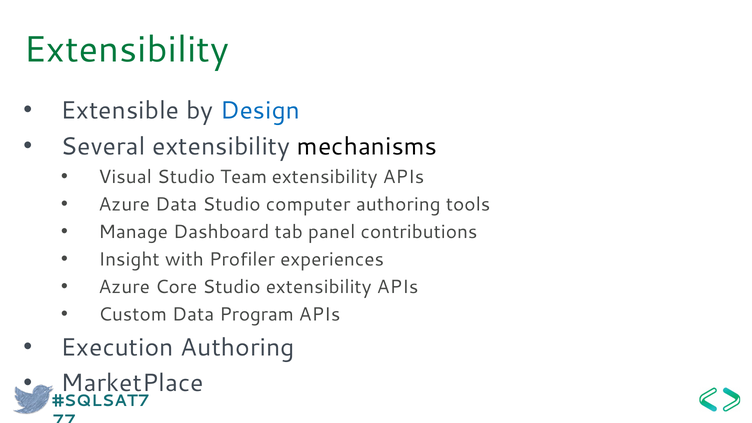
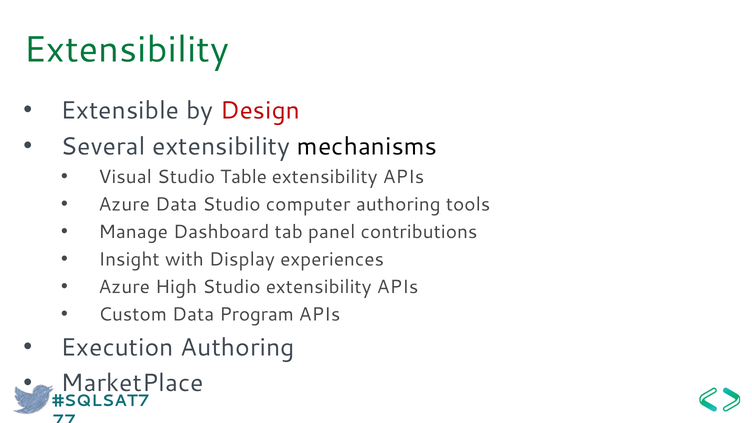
Design colour: blue -> red (260, 111)
Team: Team -> Table (244, 177)
Profiler: Profiler -> Display (242, 260)
Core: Core -> High (176, 287)
